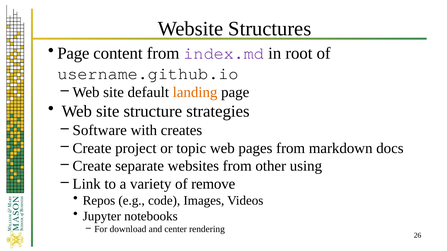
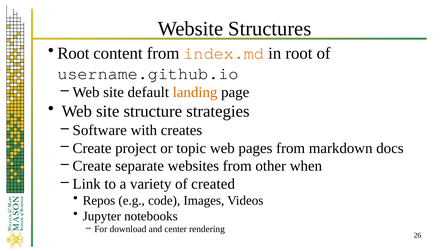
Page: Page -> Root (73, 54)
index.md colour: purple -> orange (224, 54)
using: using -> when (306, 166)
remove: remove -> created (213, 184)
